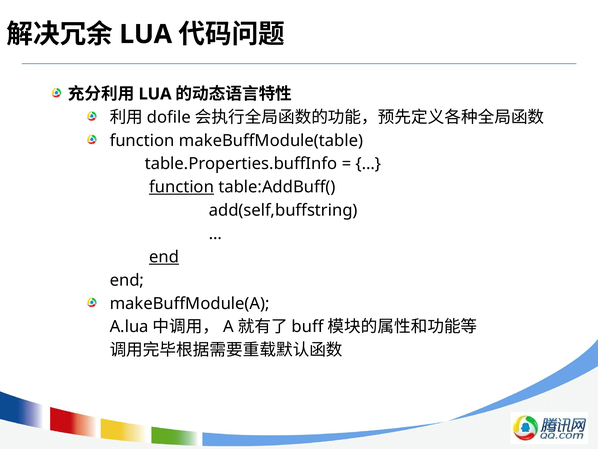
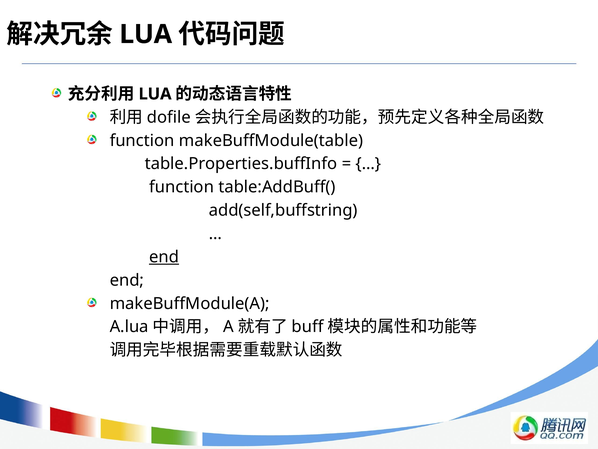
function underline: present -> none (182, 187)
